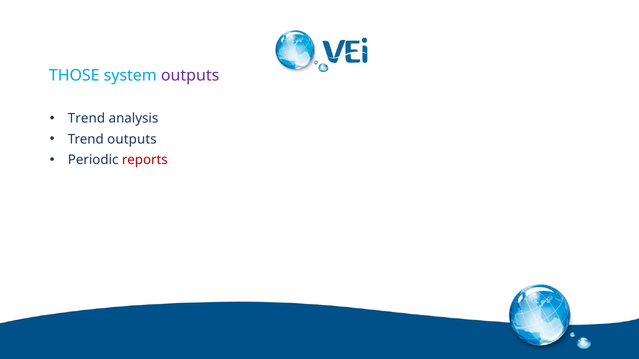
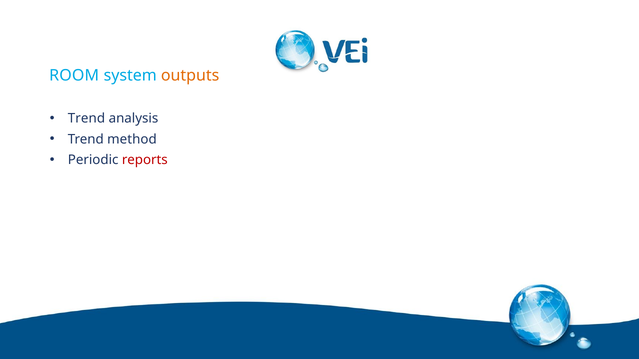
THOSE: THOSE -> ROOM (74, 75)
outputs colour: purple -> orange (190, 75)
Trend outputs: outputs -> method (132, 139)
